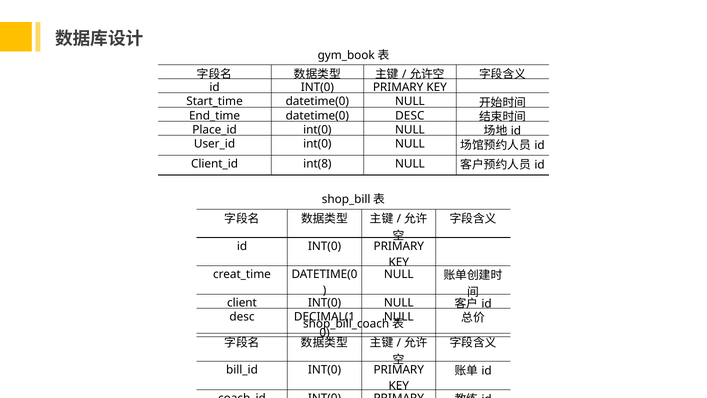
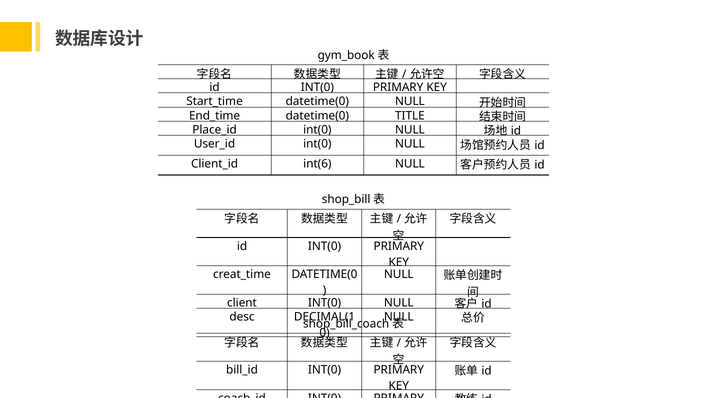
datetime(0 DESC: DESC -> TITLE (410, 116)
int(8: int(8 -> int(6 (317, 164)
